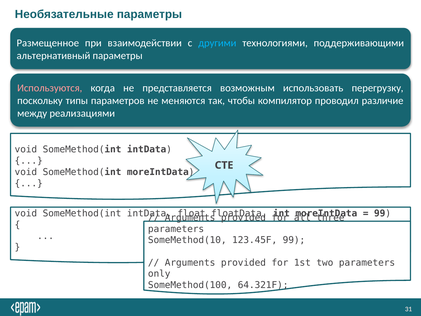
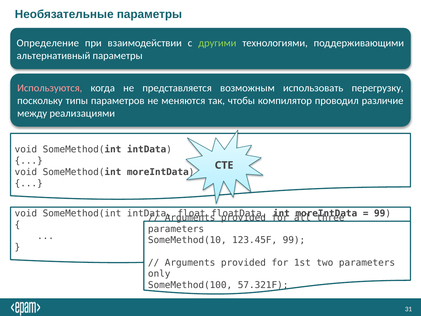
Размещенное: Размещенное -> Определение (48, 43)
другими colour: light blue -> light green (217, 43)
64.321F: 64.321F -> 57.321F (263, 285)
